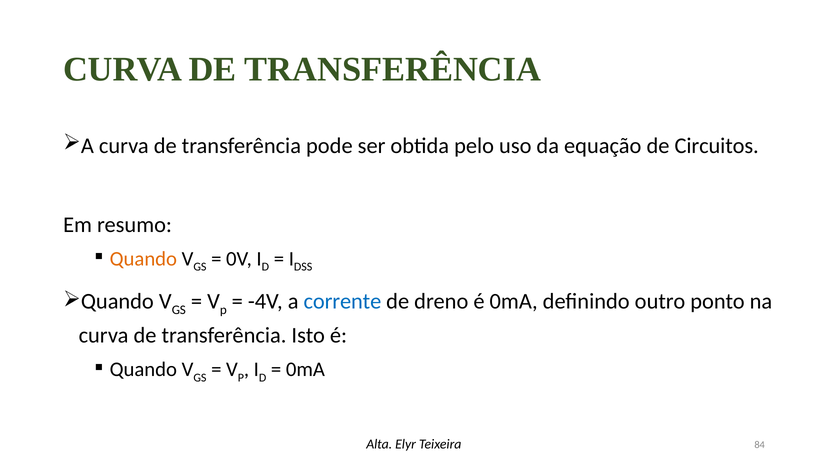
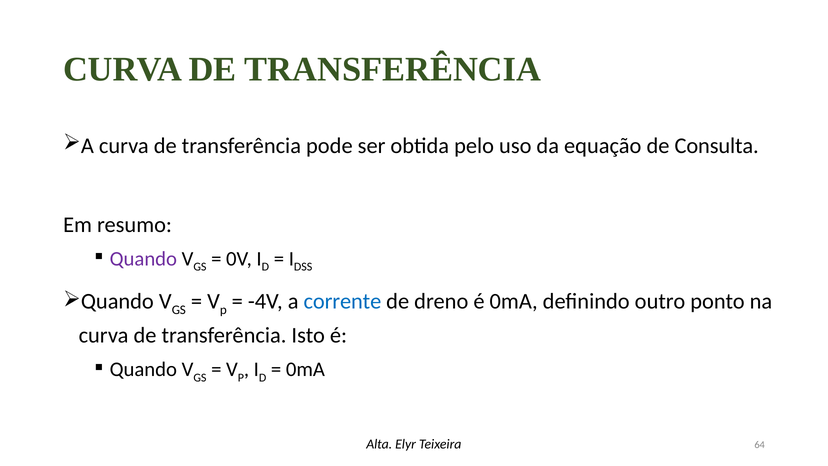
Circuitos: Circuitos -> Consulta (717, 146)
Quando colour: orange -> purple (143, 259)
84: 84 -> 64 (760, 445)
